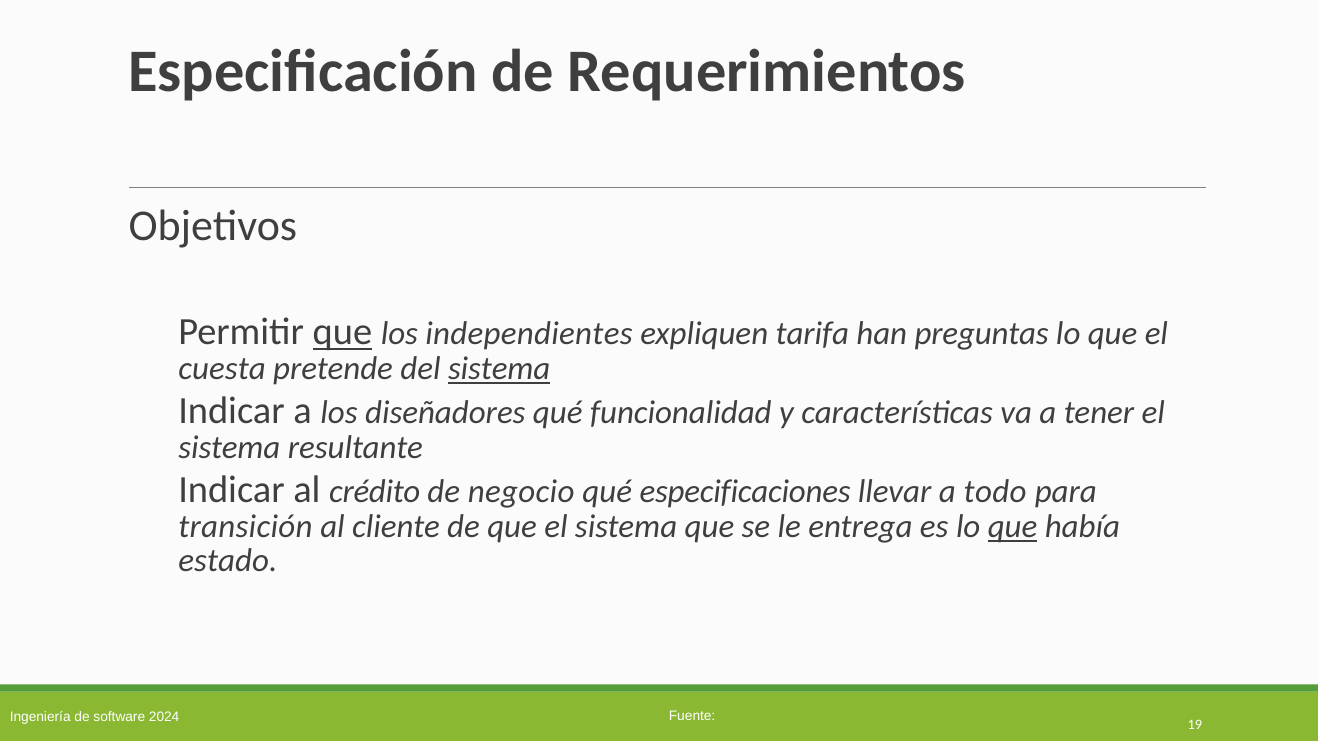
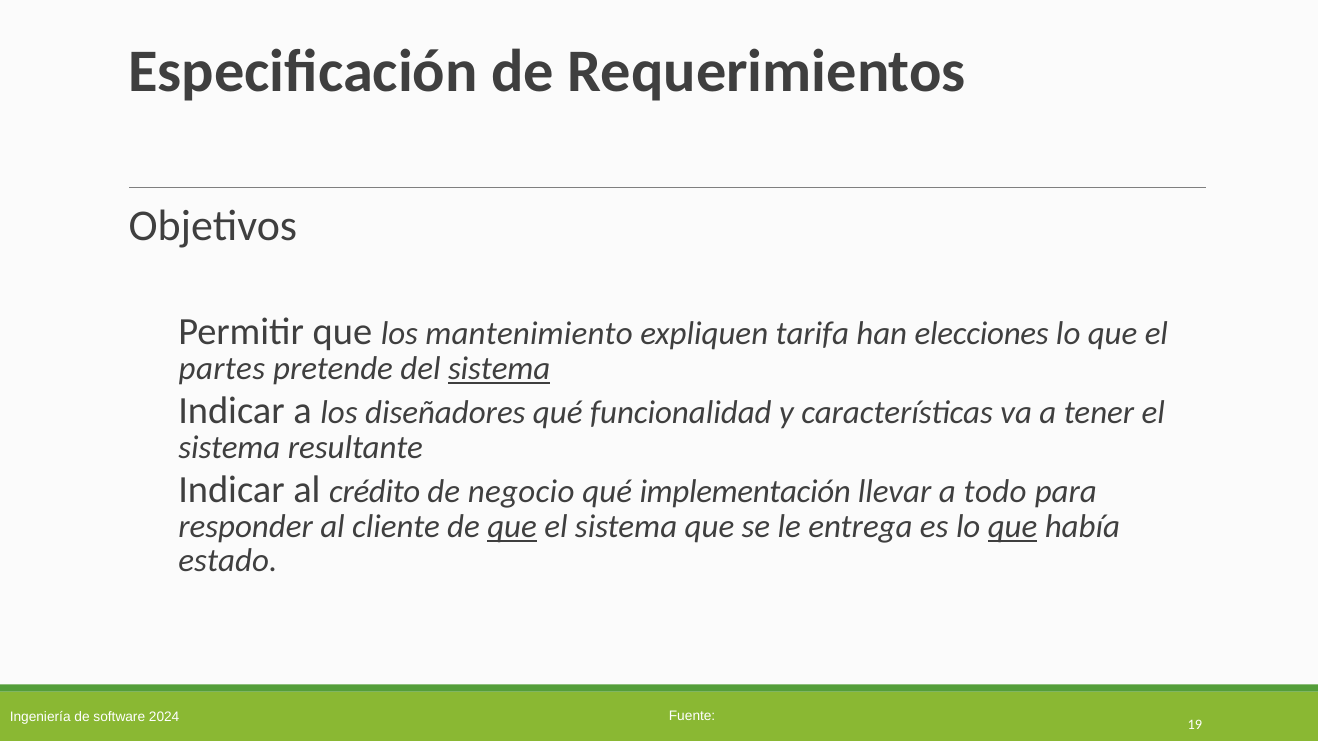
que underline: present -> none (342, 332)
independientes: independientes -> mantenimiento (529, 334)
preguntas: preguntas -> elecciones (982, 334)
cuesta: cuesta -> partes (222, 369)
especificaciones: especificaciones -> implementación (745, 492)
transición: transición -> responder (246, 527)
que underline: none -> present (512, 527)
